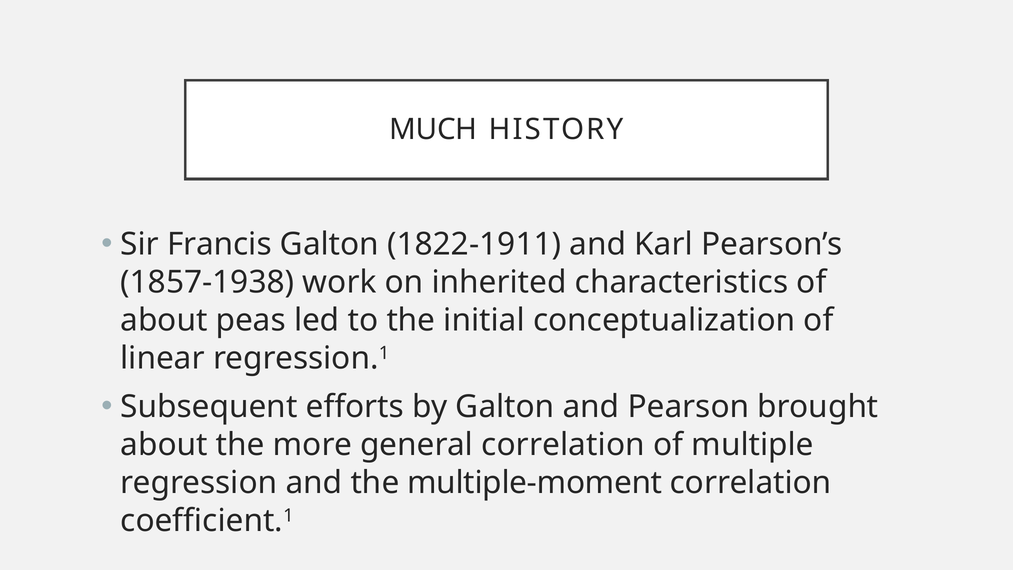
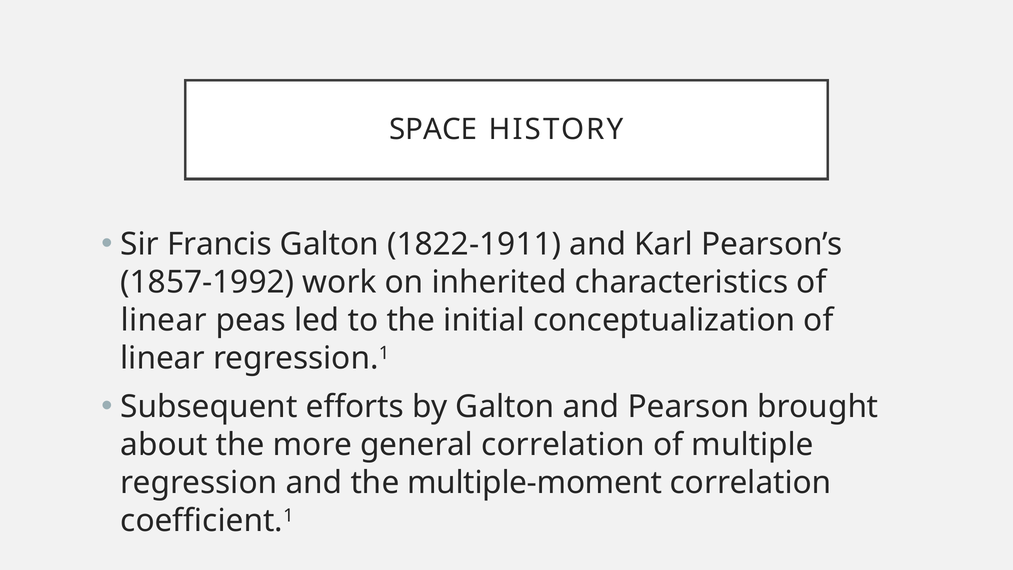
MUCH: MUCH -> SPACE (433, 129)
1857-1938: 1857-1938 -> 1857-1992 (207, 282)
about: about -> linear (164, 320)
